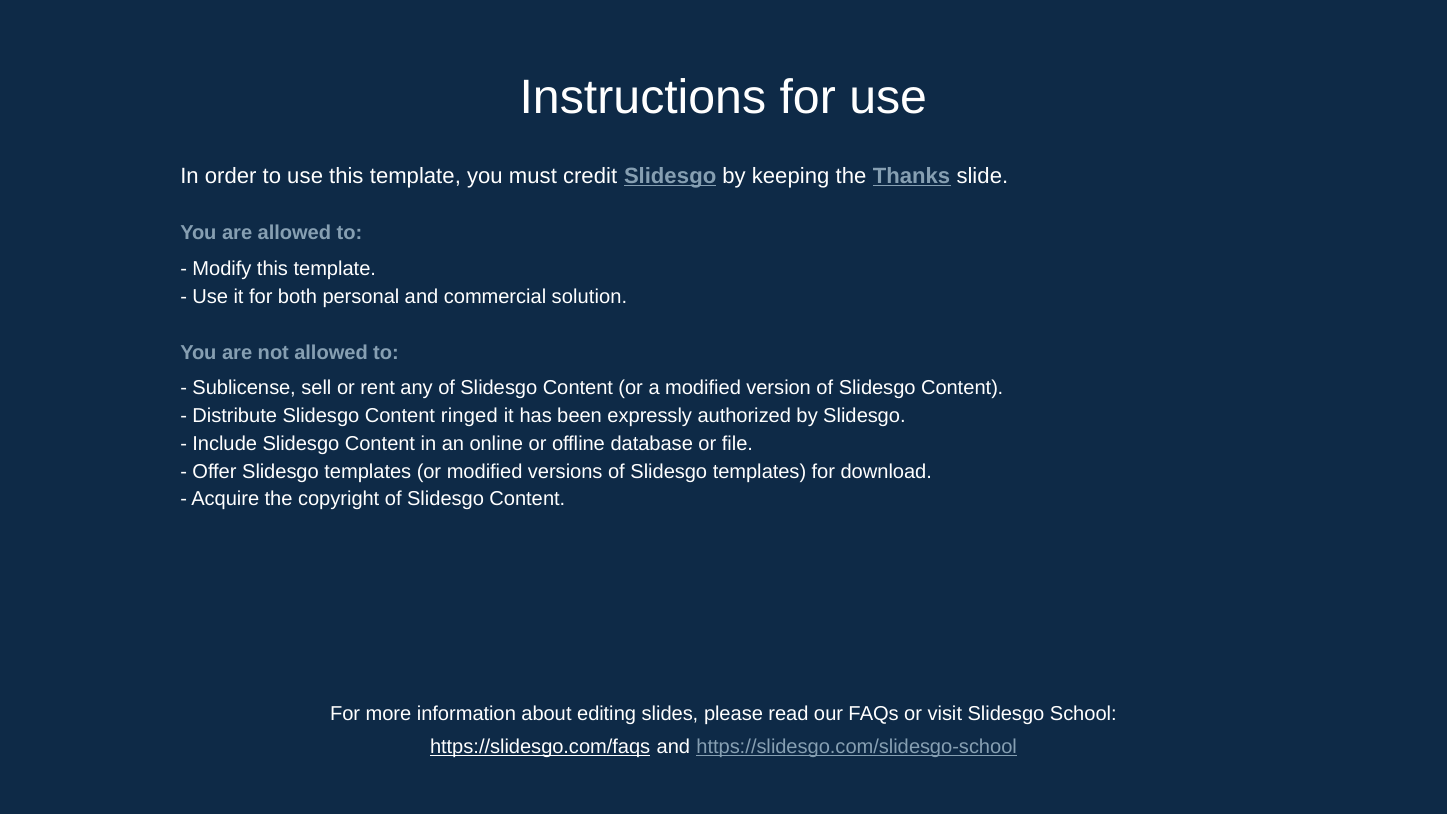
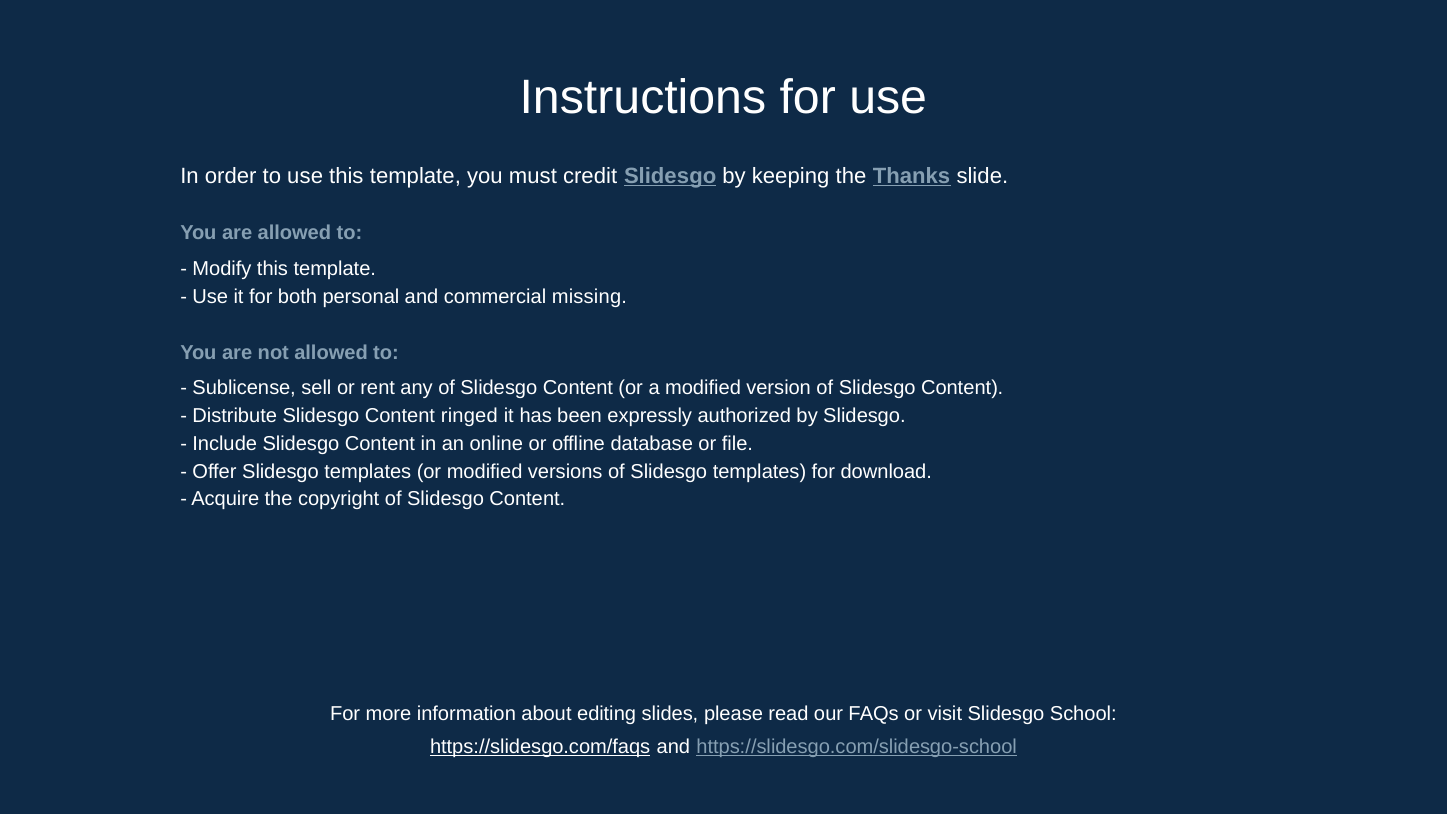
solution: solution -> missing (589, 297)
